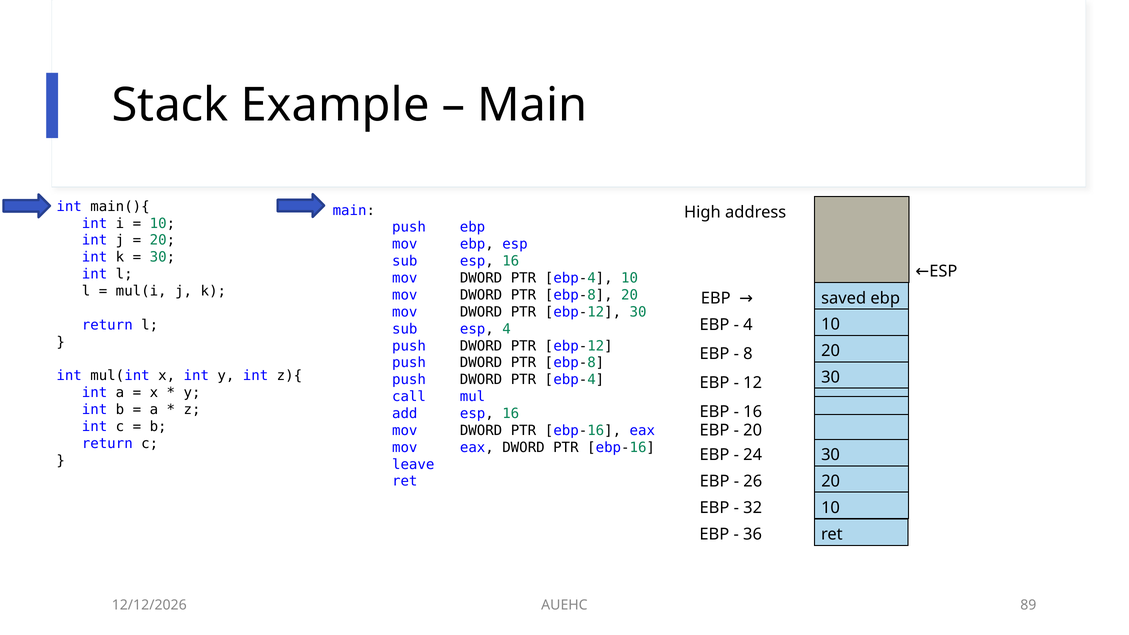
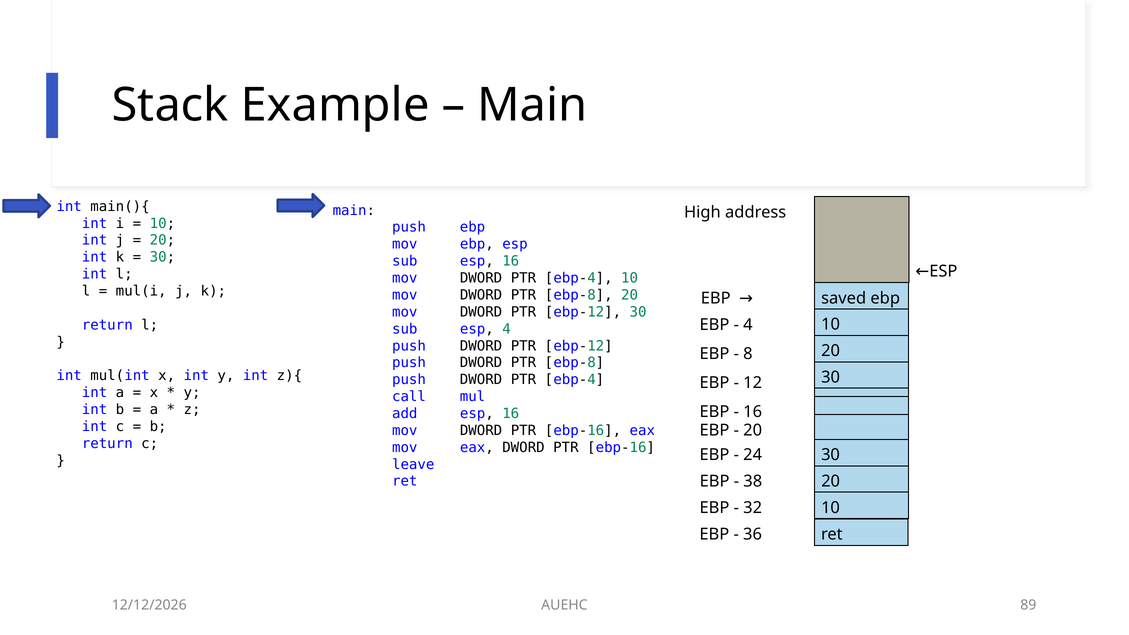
26: 26 -> 38 (753, 481)
